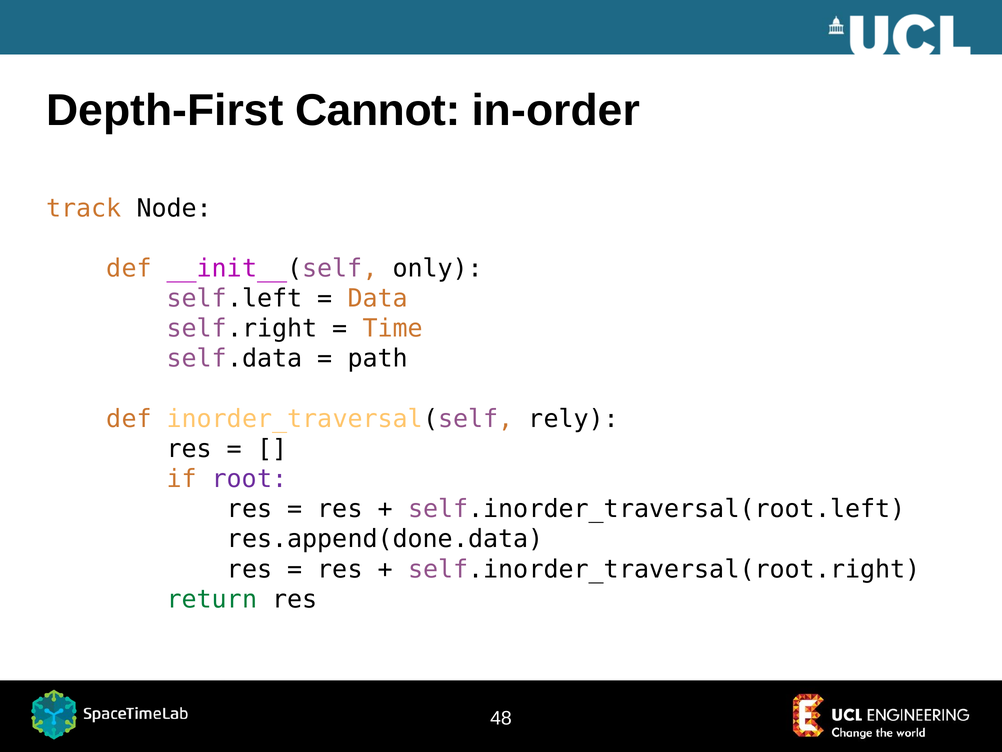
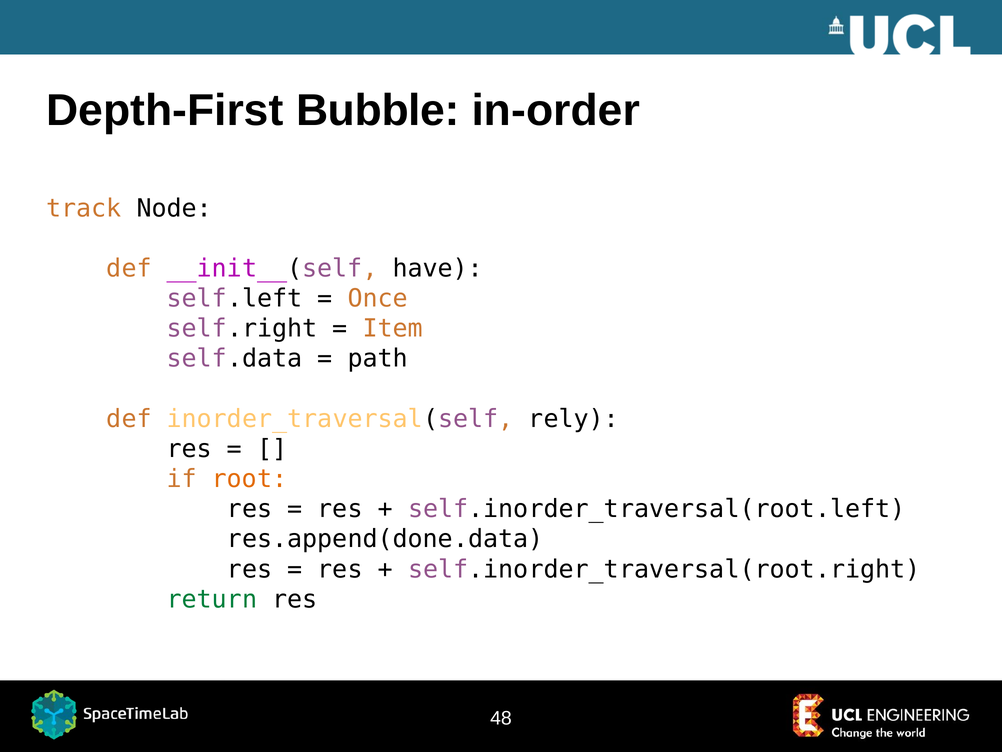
Cannot: Cannot -> Bubble (378, 111)
only: only -> have (438, 268)
Data: Data -> Once (378, 298)
Time: Time -> Item (393, 328)
root colour: purple -> orange (250, 479)
